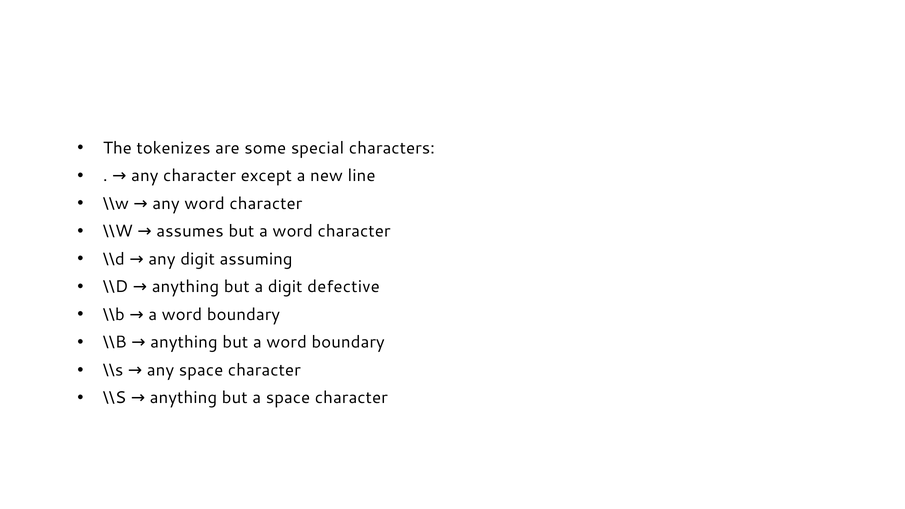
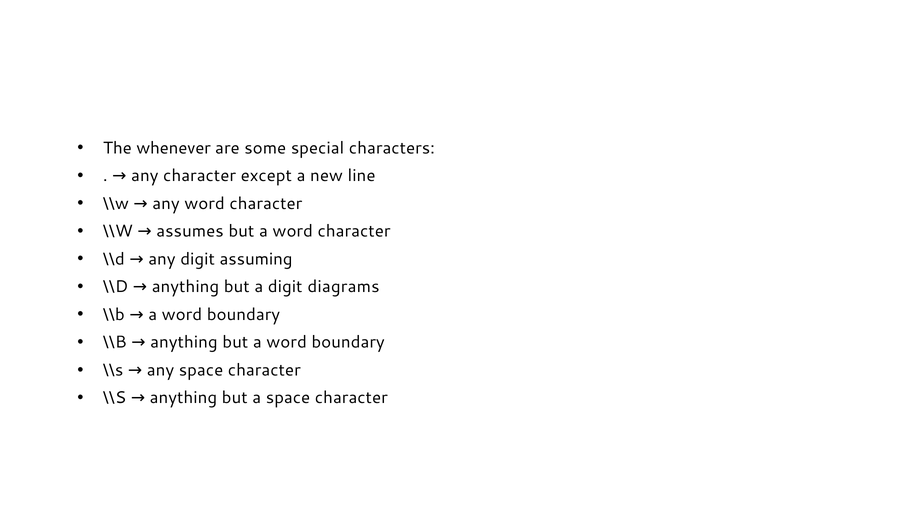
tokenizes: tokenizes -> whenever (174, 148)
defective: defective -> diagrams (344, 287)
